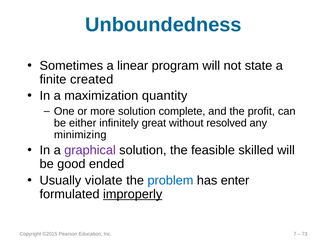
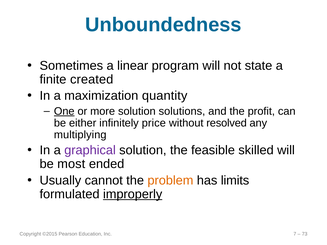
One underline: none -> present (64, 111)
complete: complete -> solutions (182, 111)
great: great -> price (154, 123)
minimizing: minimizing -> multiplying (80, 135)
good: good -> most (71, 164)
violate: violate -> cannot (104, 181)
problem colour: blue -> orange (170, 181)
enter: enter -> limits (235, 181)
